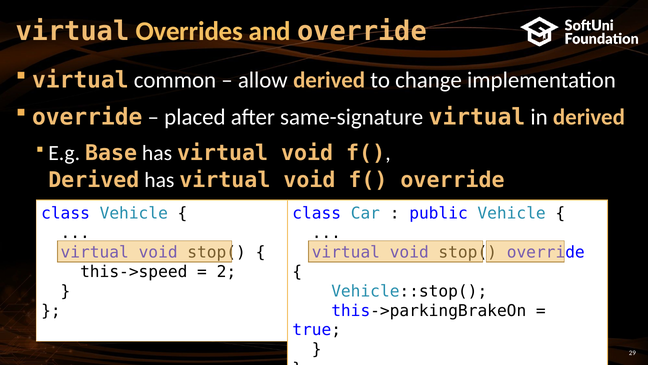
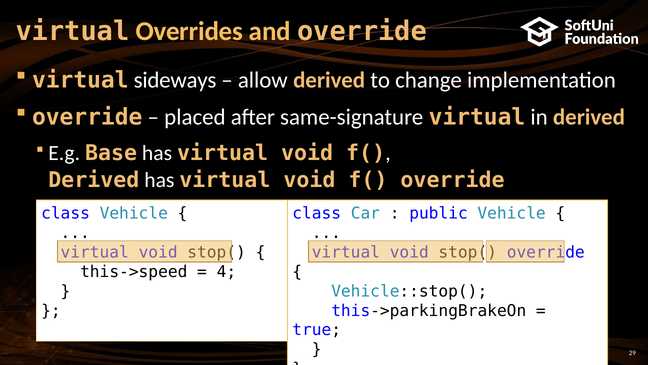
common: common -> sideways (175, 80)
2: 2 -> 4 (226, 271)
